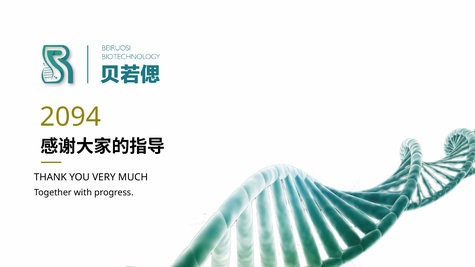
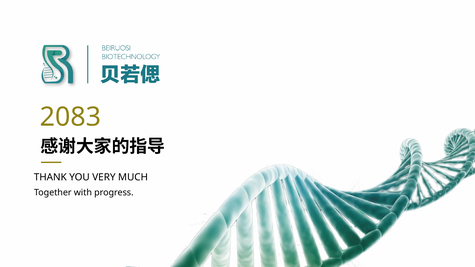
2094: 2094 -> 2083 (71, 117)
